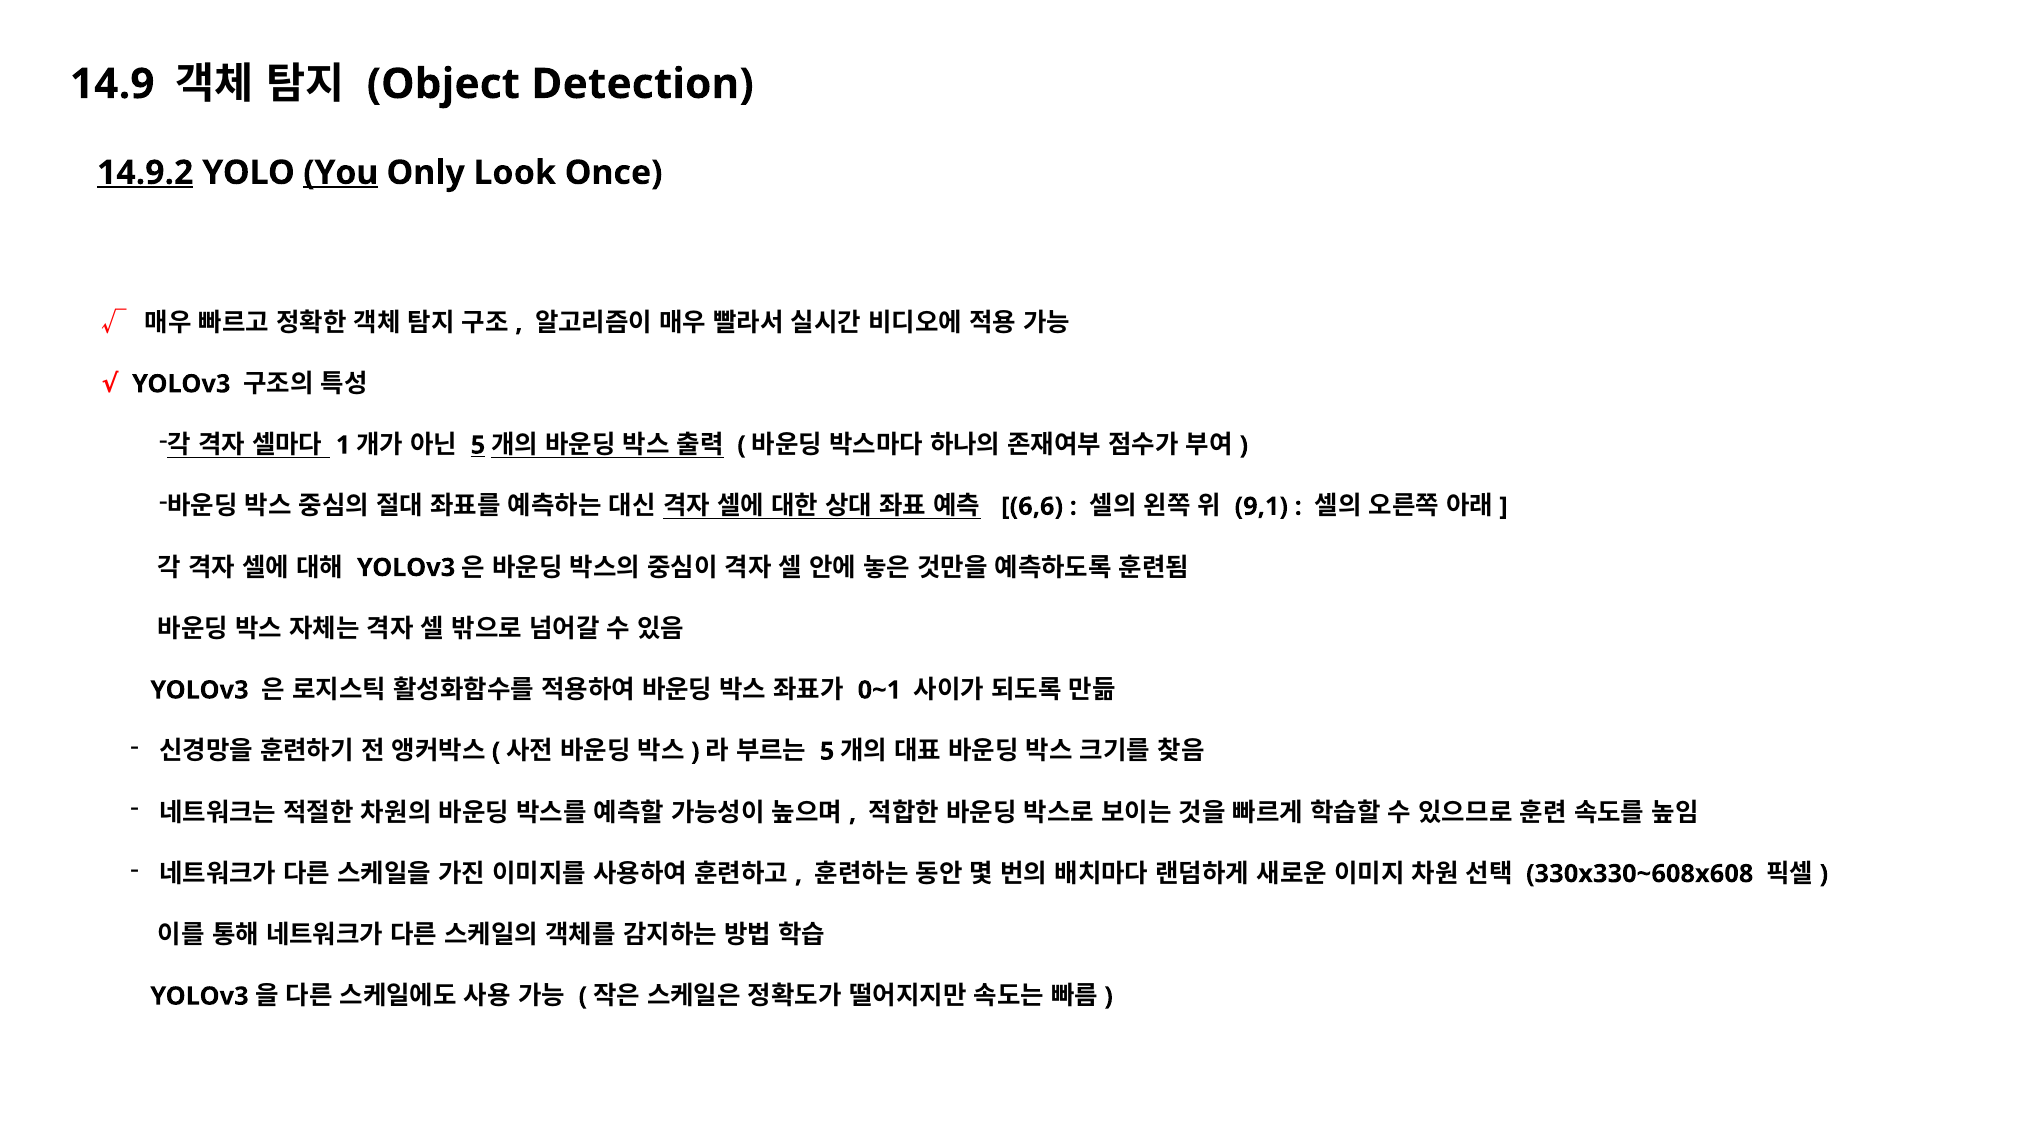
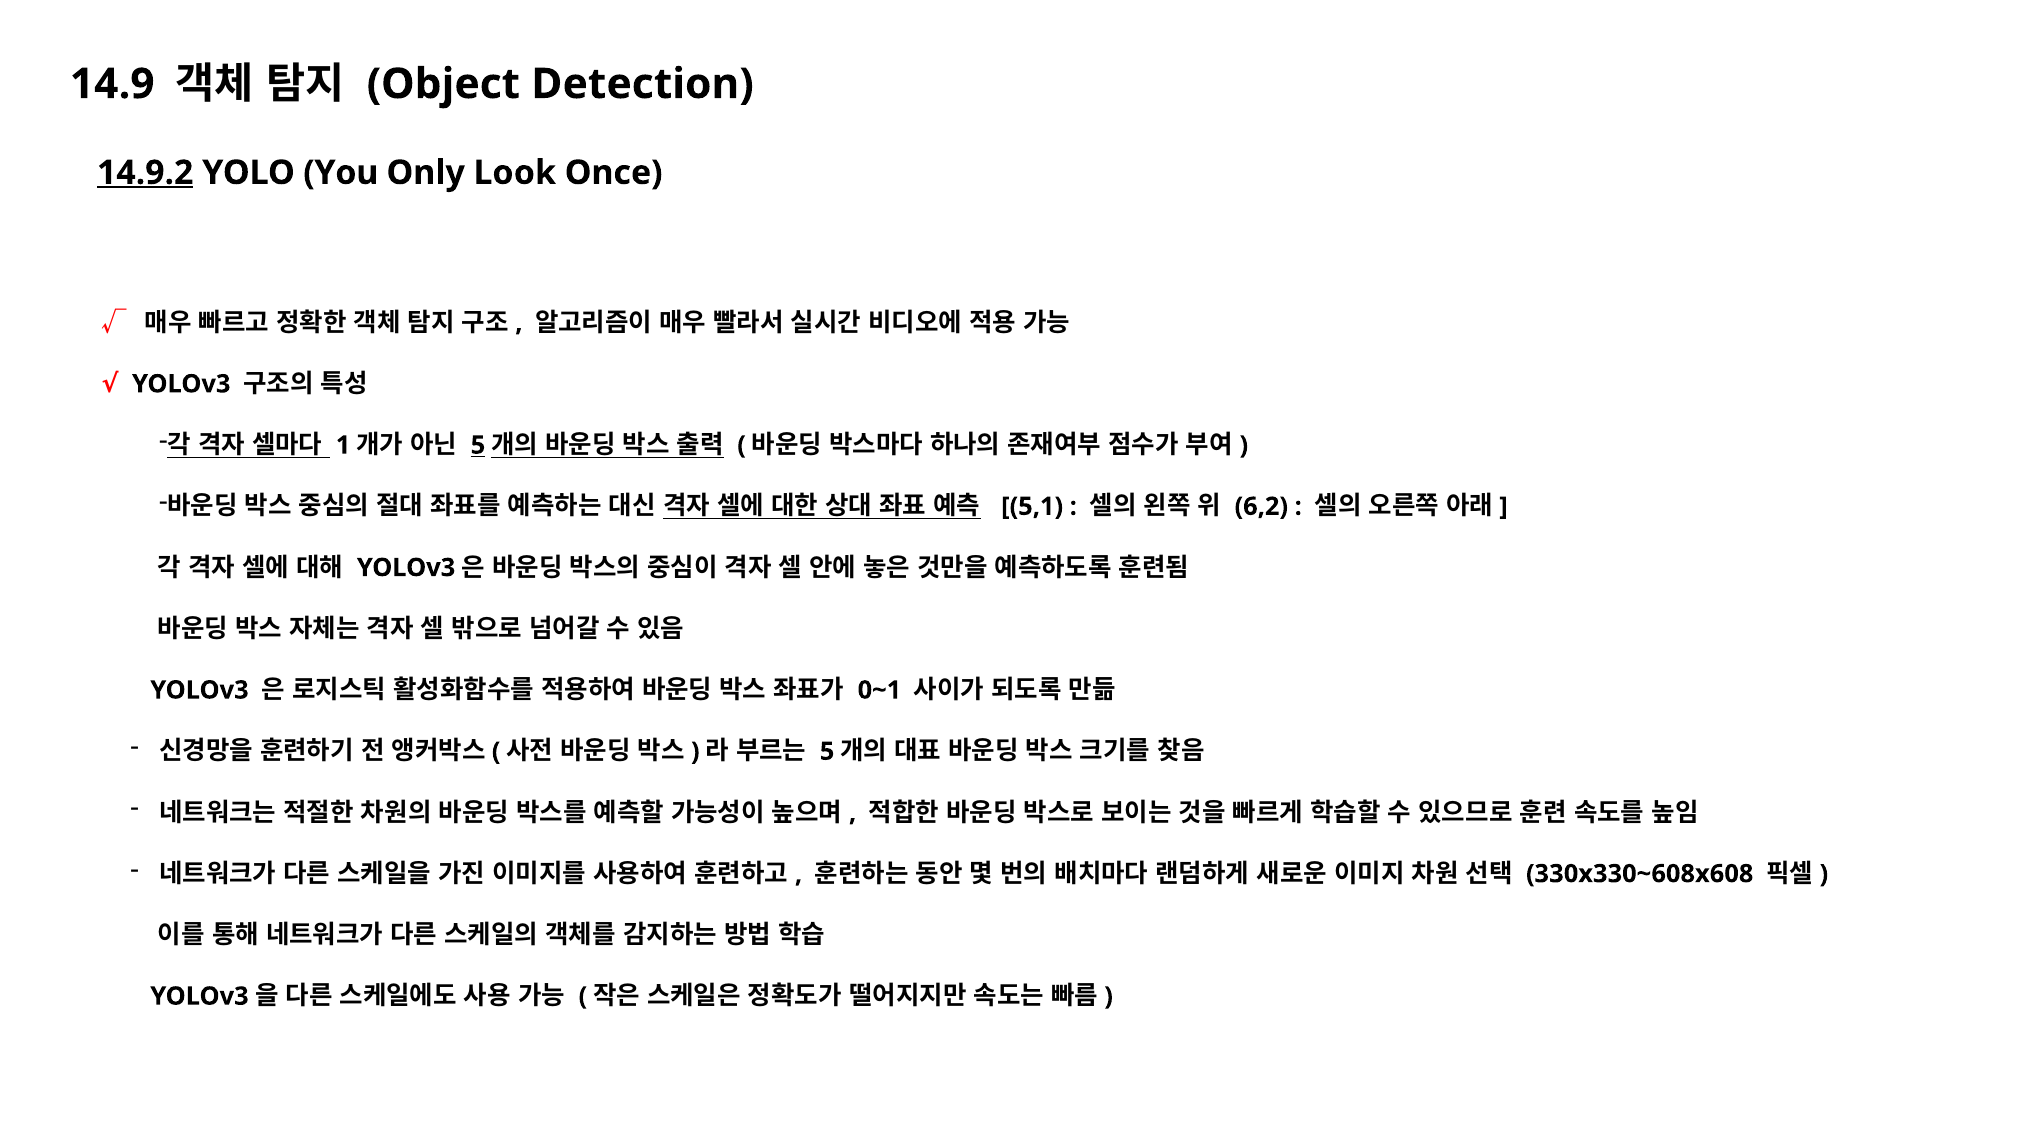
You underline: present -> none (341, 173)
6,6: 6,6 -> 5,1 (1032, 506)
9,1: 9,1 -> 6,2 (1261, 506)
